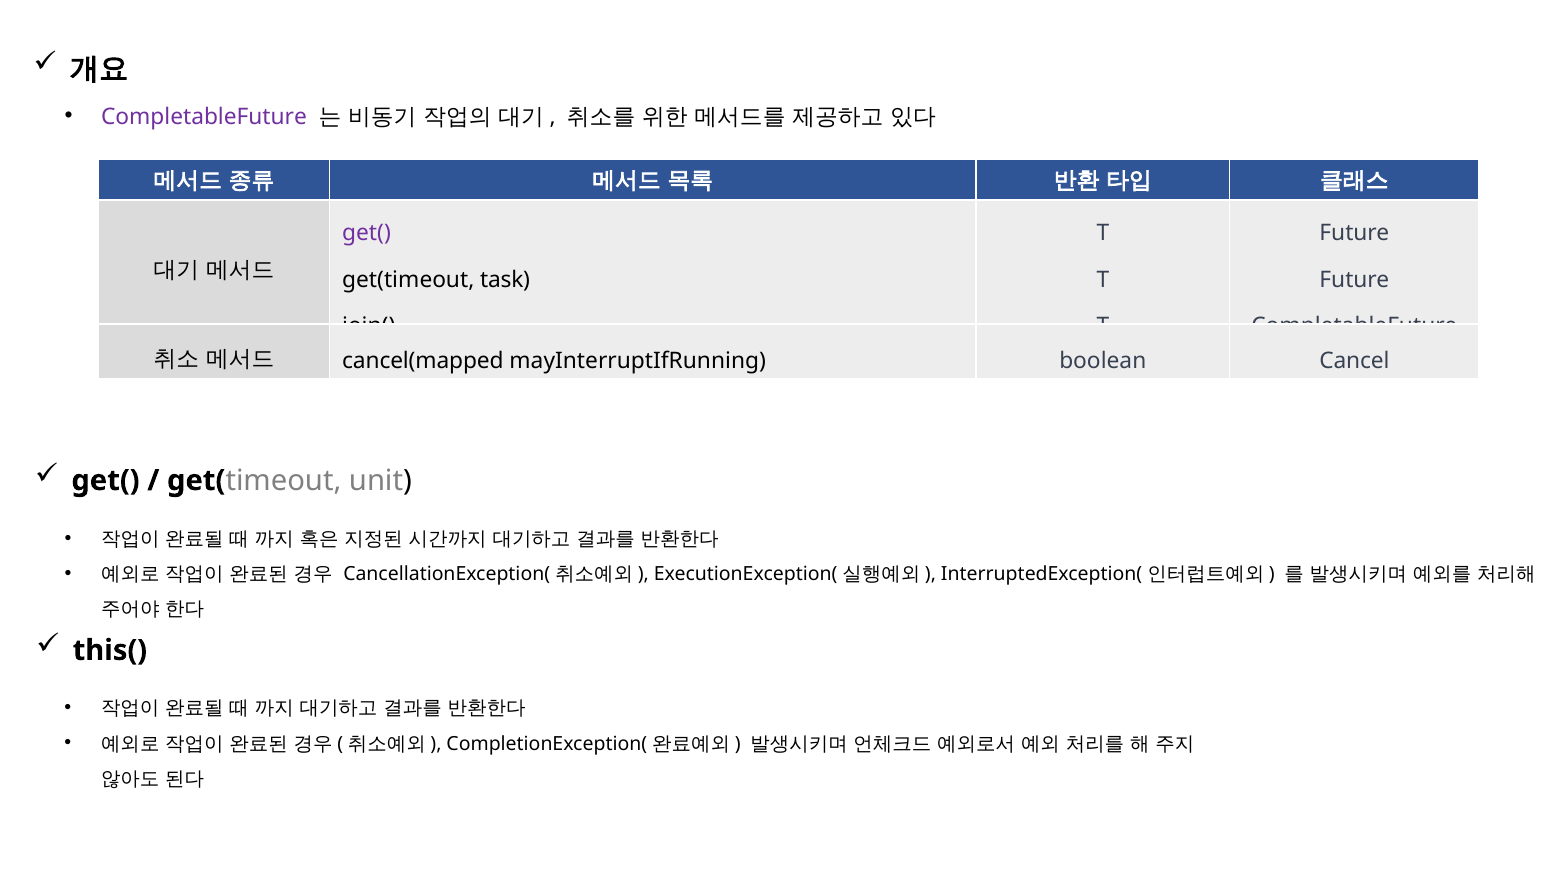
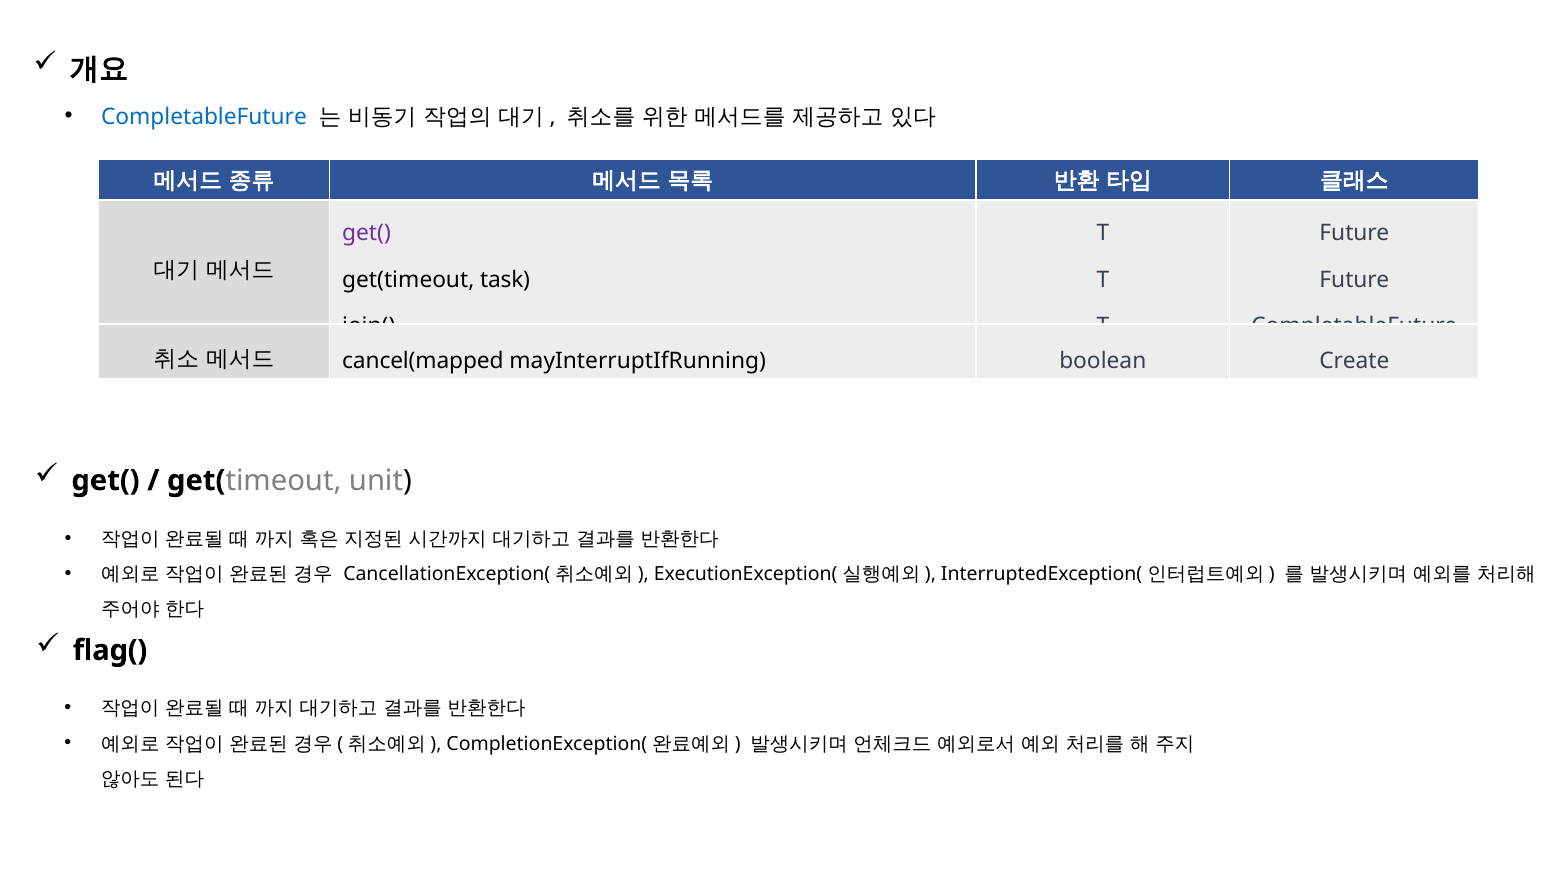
CompletableFuture colour: purple -> blue (204, 117)
Cancel: Cancel -> Create (1354, 361)
this(: this( -> flag( (110, 650)
